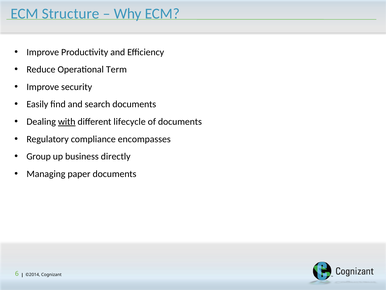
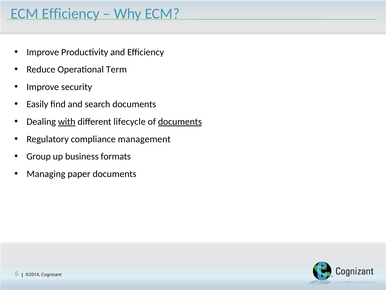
ECM Structure: Structure -> Efficiency (71, 14)
documents underline: none -> present (180, 121)
encompasses: encompasses -> management (144, 139)
directly: directly -> formats (116, 156)
